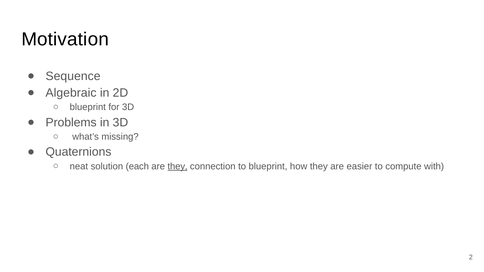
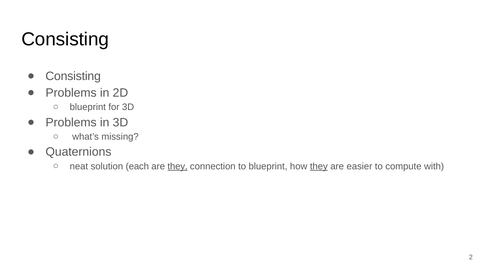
Motivation: Motivation -> Consisting (65, 39)
Sequence: Sequence -> Consisting (73, 76)
Algebraic: Algebraic -> Problems (71, 93)
they underline: none -> present (319, 167)
